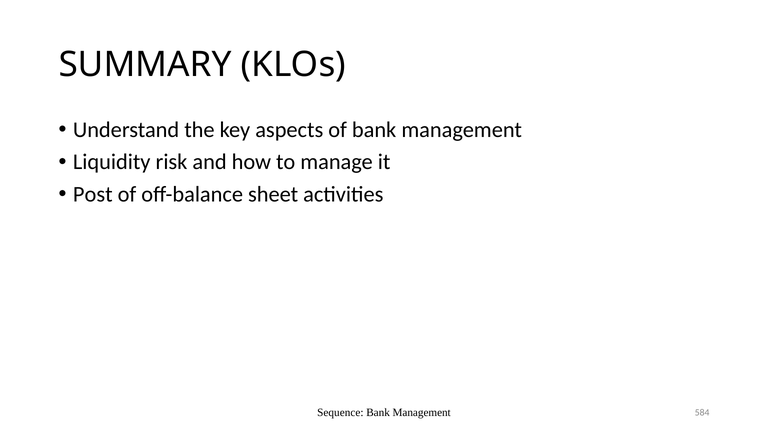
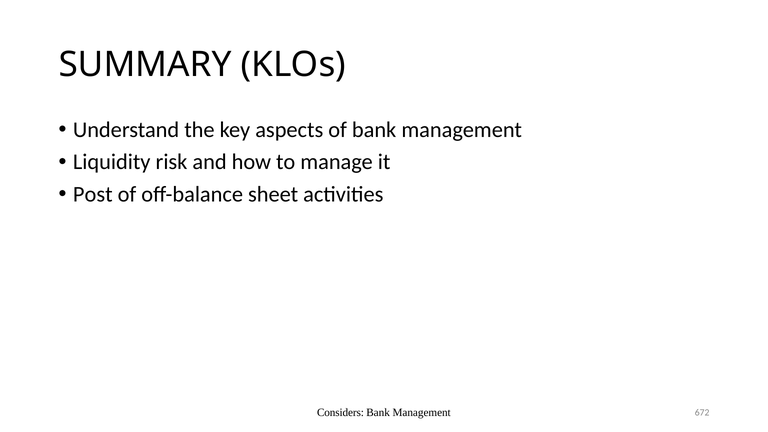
Sequence: Sequence -> Considers (340, 413)
584: 584 -> 672 (702, 412)
